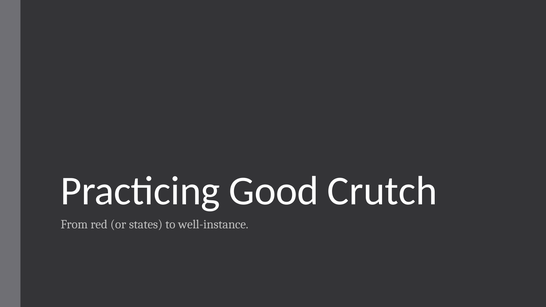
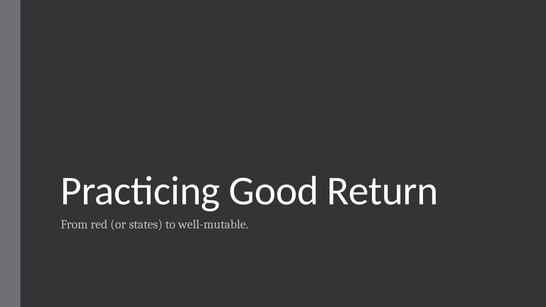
Crutch: Crutch -> Return (383, 191)
well-instance: well-instance -> well-mutable (213, 224)
